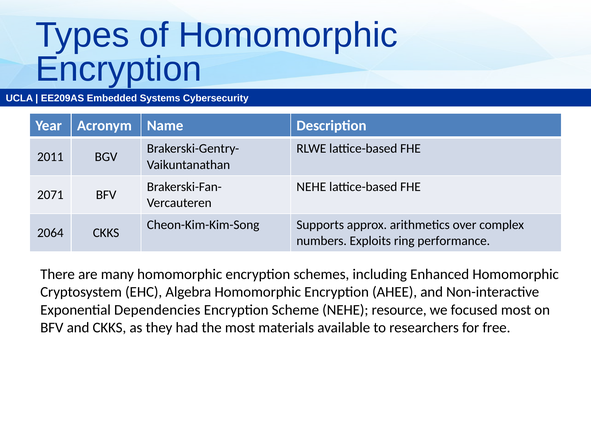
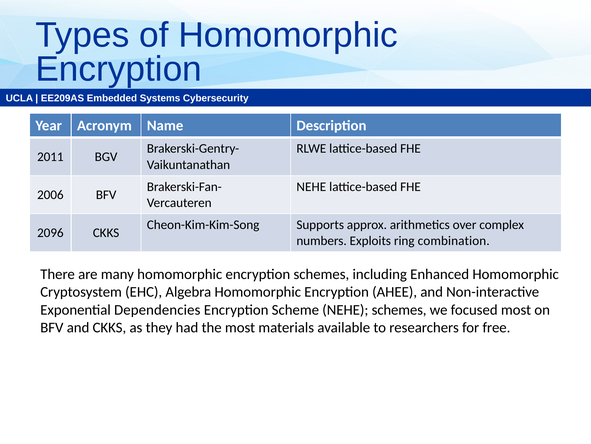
2071: 2071 -> 2006 (50, 194)
2064: 2064 -> 2096 (50, 232)
performance: performance -> combination (454, 241)
NEHE resource: resource -> schemes (399, 309)
